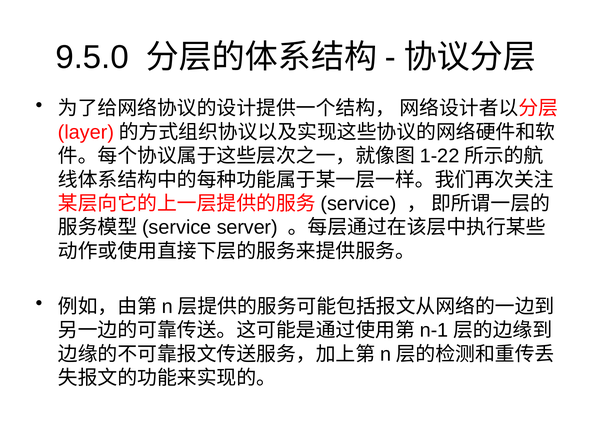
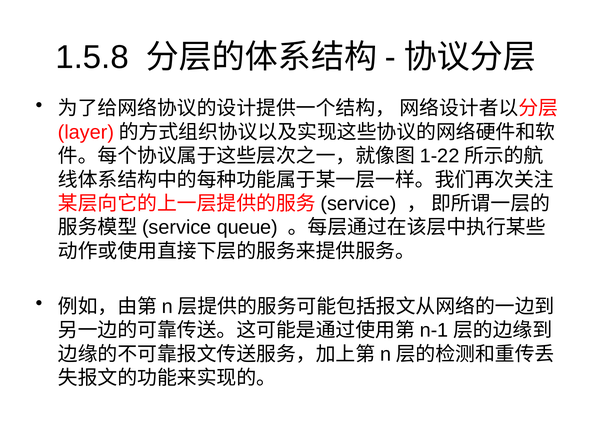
9.5.0: 9.5.0 -> 1.5.8 (92, 57)
server: server -> queue (247, 227)
